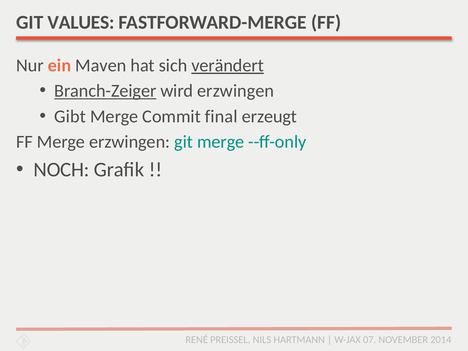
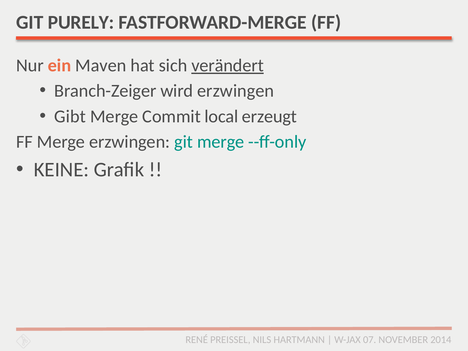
VALUES: VALUES -> PURELY (81, 23)
Branch-Zeiger underline: present -> none (105, 91)
final: final -> local (221, 116)
NOCH: NOCH -> KEINE (61, 170)
